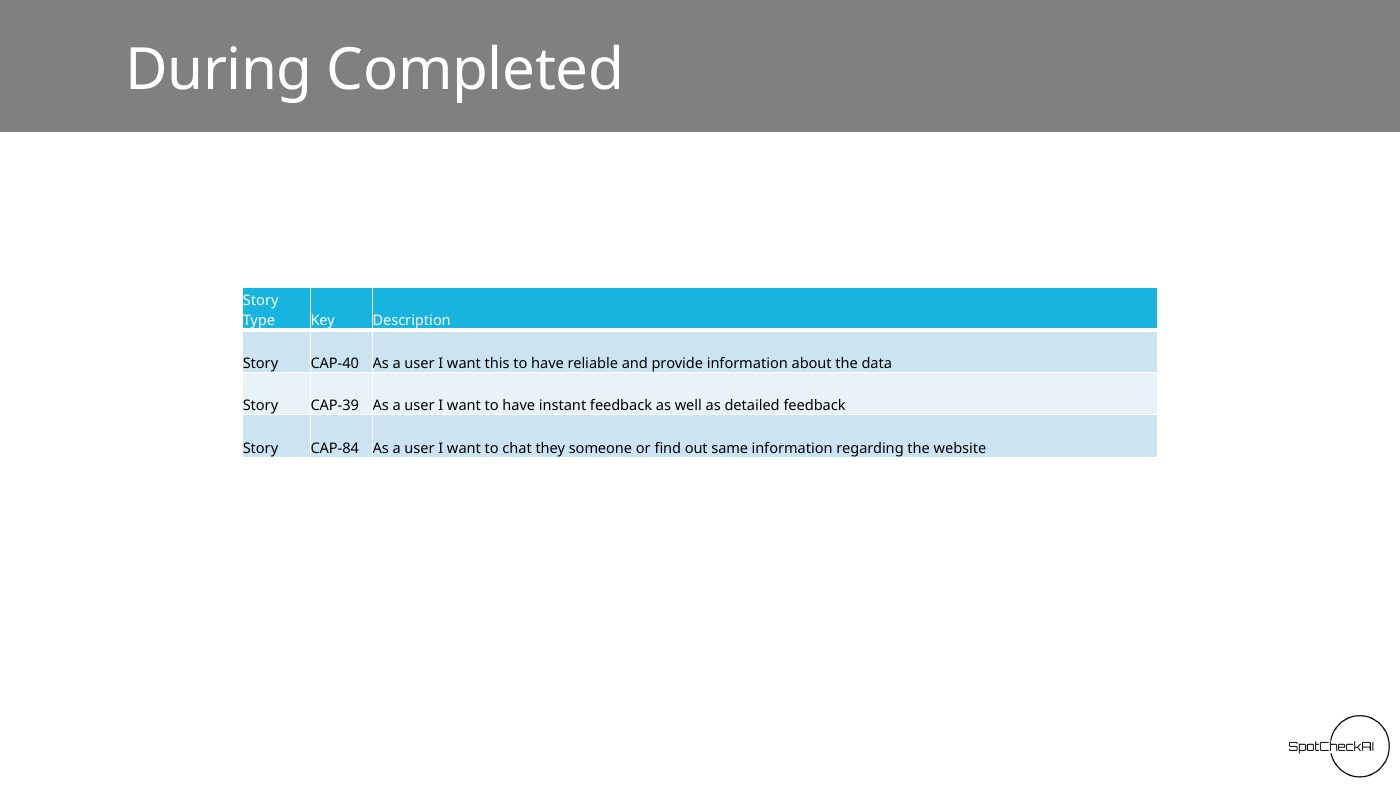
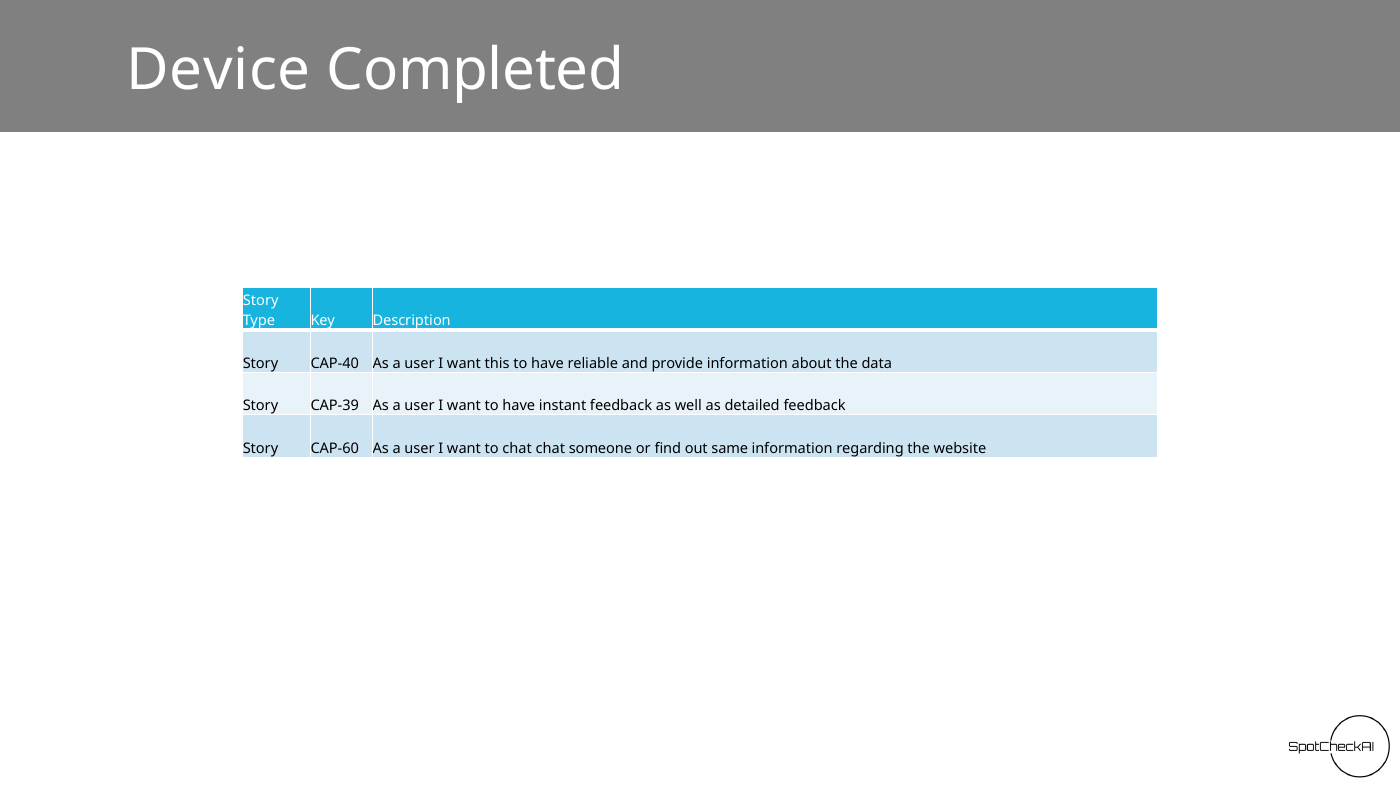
During: During -> Device (219, 71)
CAP-84: CAP-84 -> CAP-60 (335, 449)
chat they: they -> chat (550, 449)
